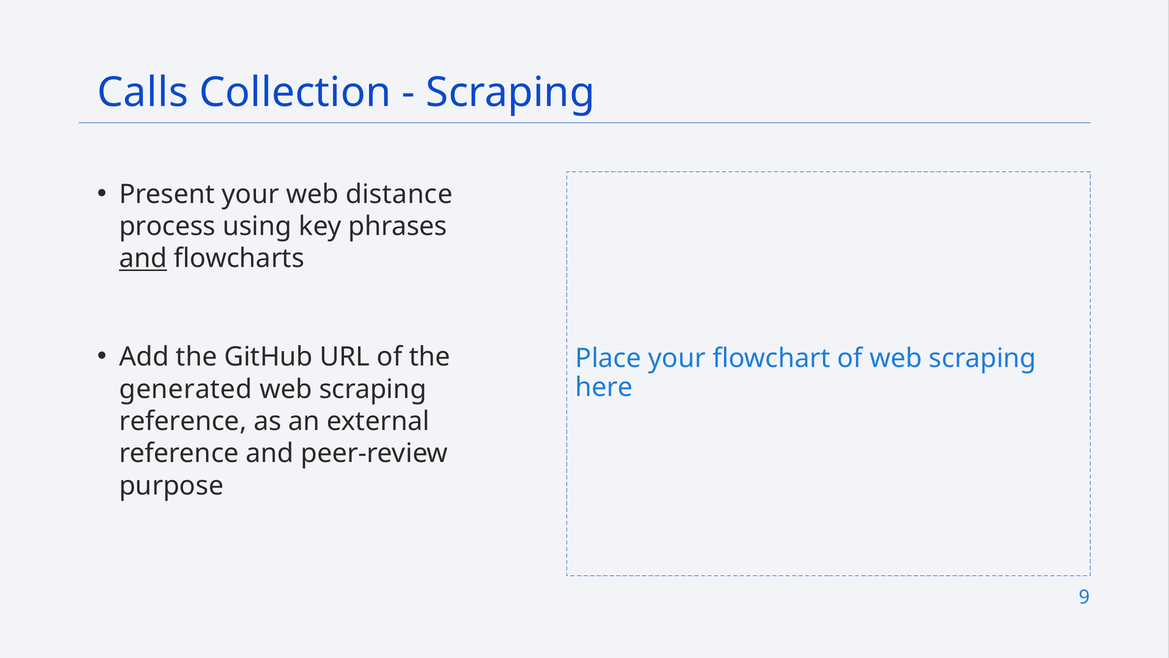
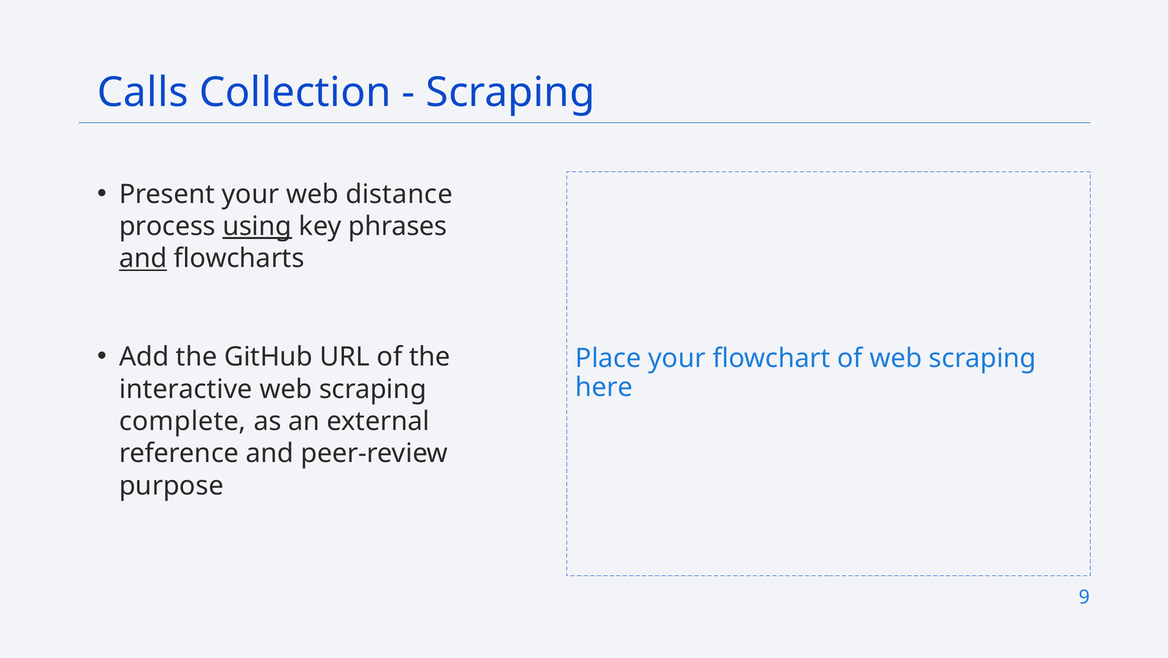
using underline: none -> present (257, 226)
generated: generated -> interactive (186, 389)
reference: reference -> complete (183, 421)
